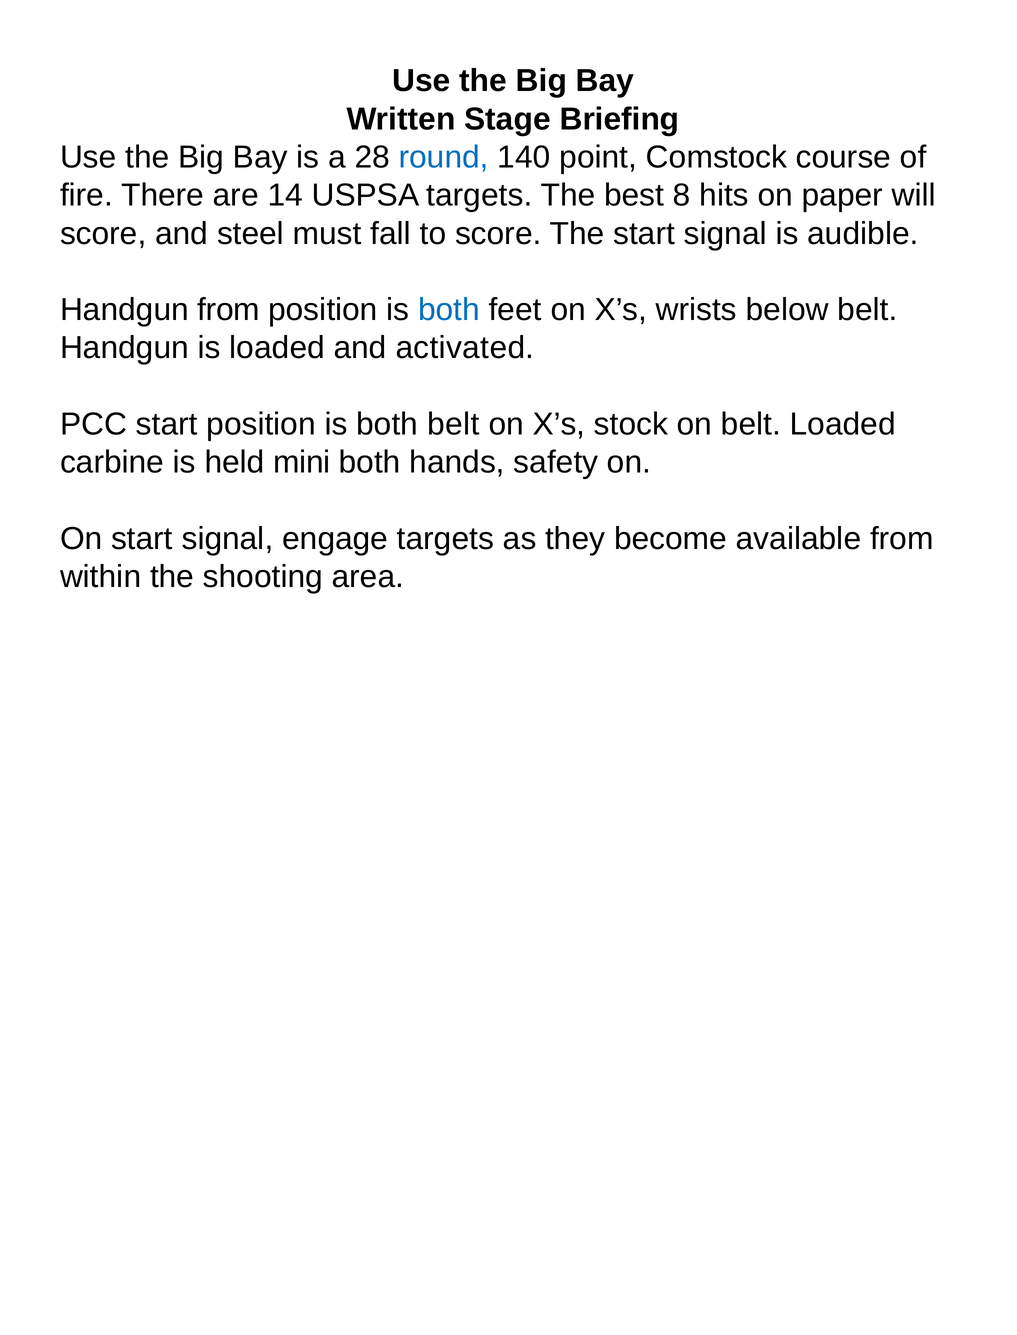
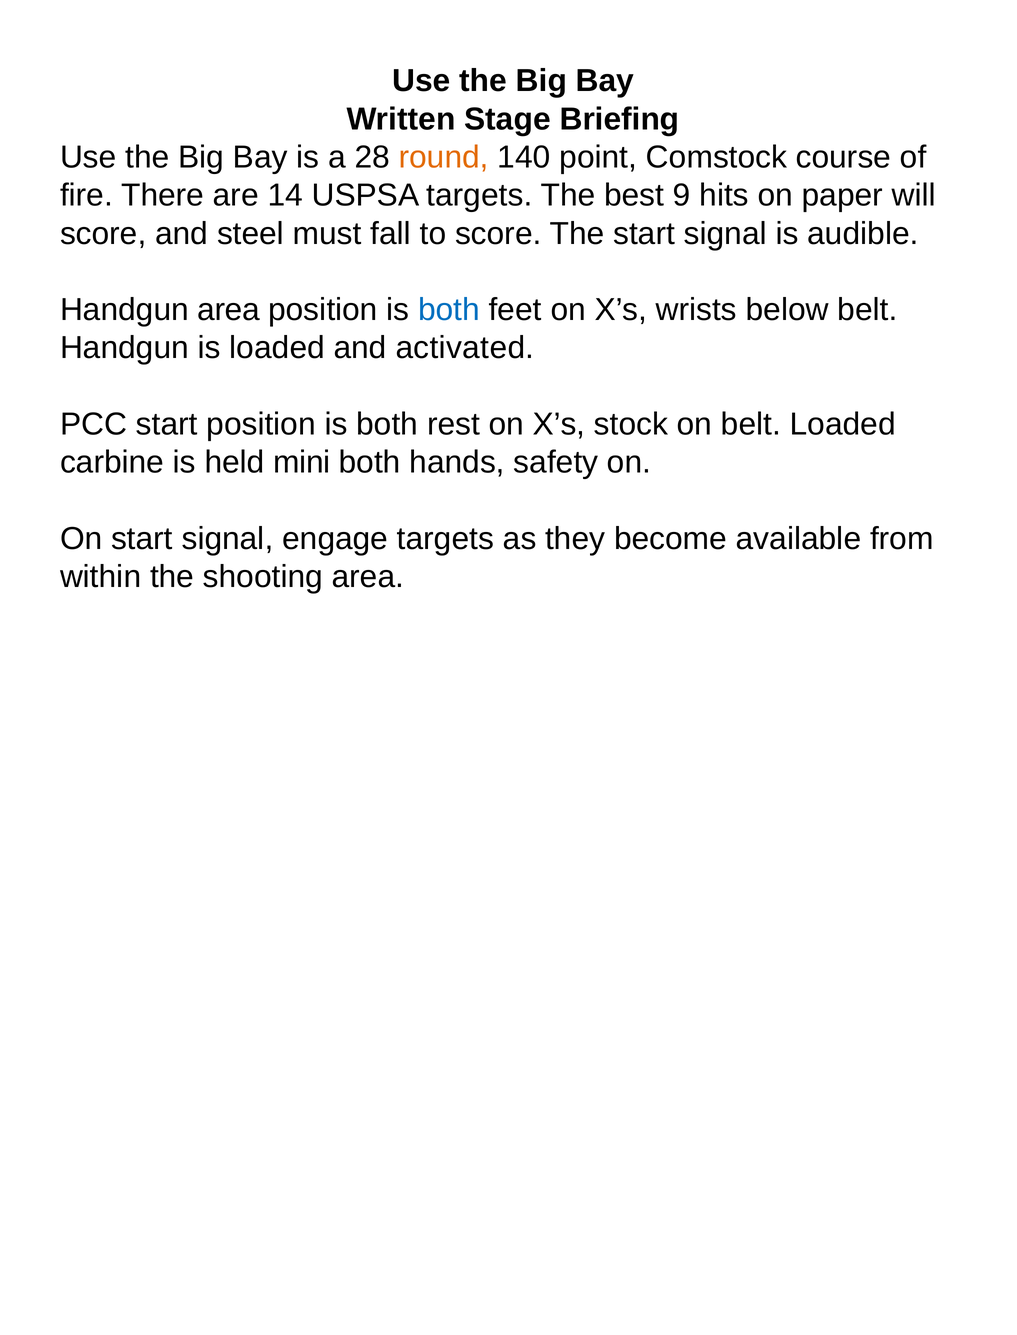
round colour: blue -> orange (444, 157)
8: 8 -> 9 (682, 195)
Handgun from: from -> area (229, 310)
both belt: belt -> rest (453, 424)
